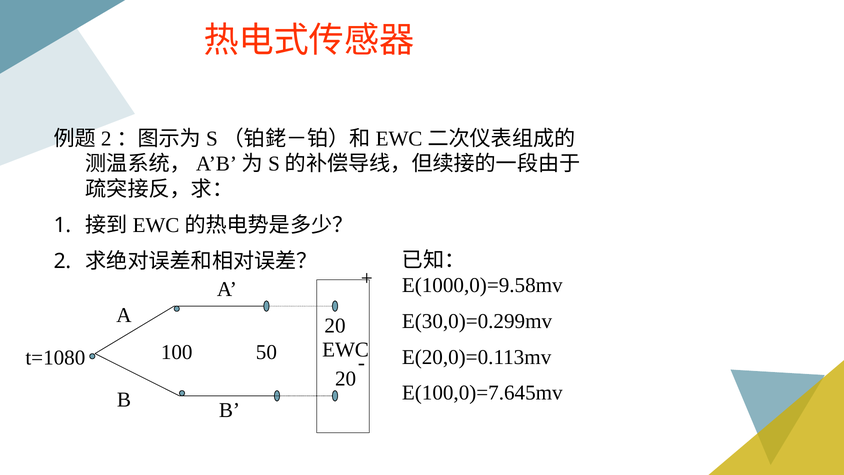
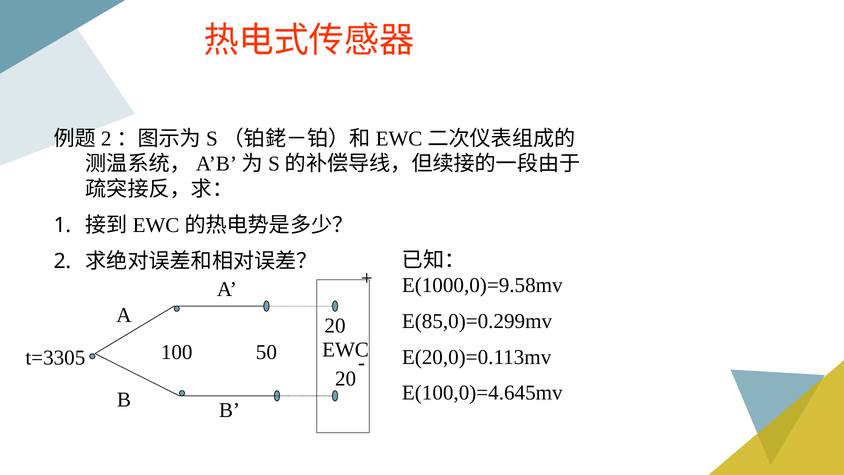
E(30,0)=0.299mv: E(30,0)=0.299mv -> E(85,0)=0.299mv (477, 321)
t=1080: t=1080 -> t=3305 (55, 358)
E(100,0)=7.645mv: E(100,0)=7.645mv -> E(100,0)=4.645mv (482, 393)
